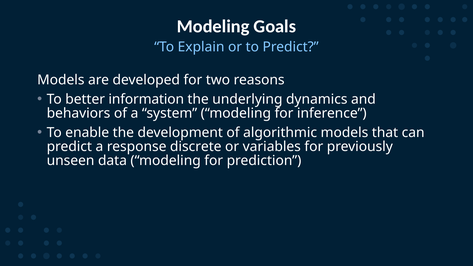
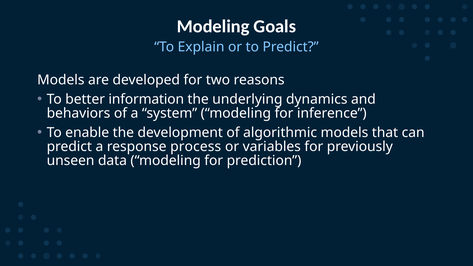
discrete: discrete -> process (196, 147)
